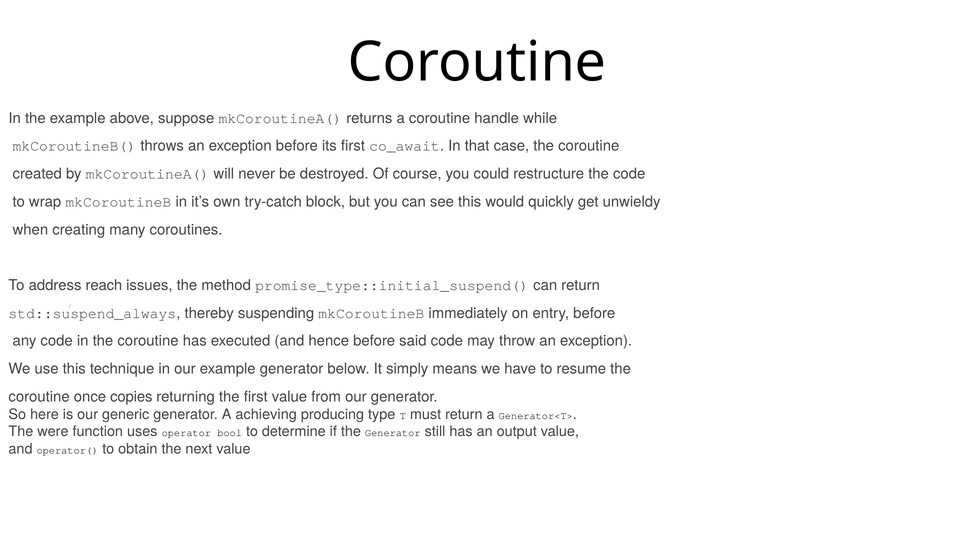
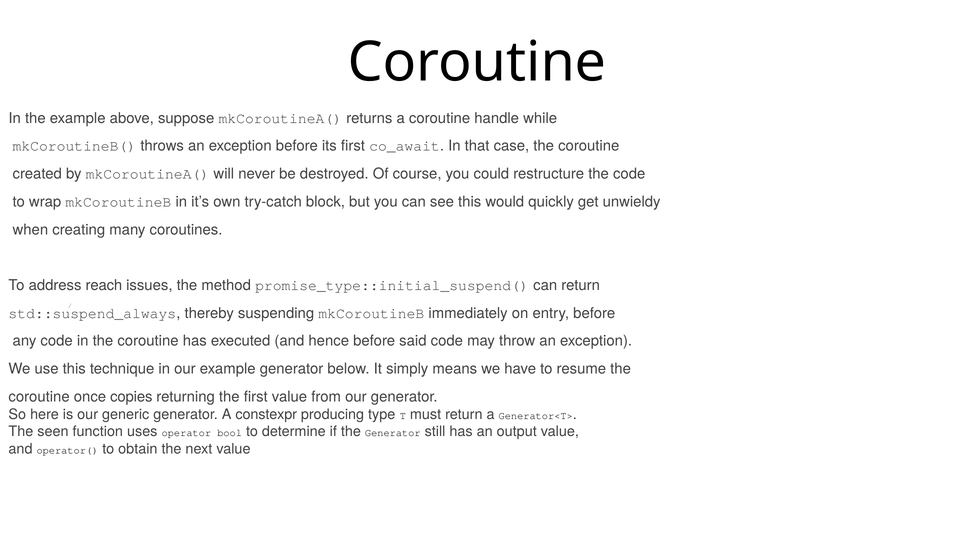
achieving: achieving -> constexpr (266, 414)
were: were -> seen (53, 431)
